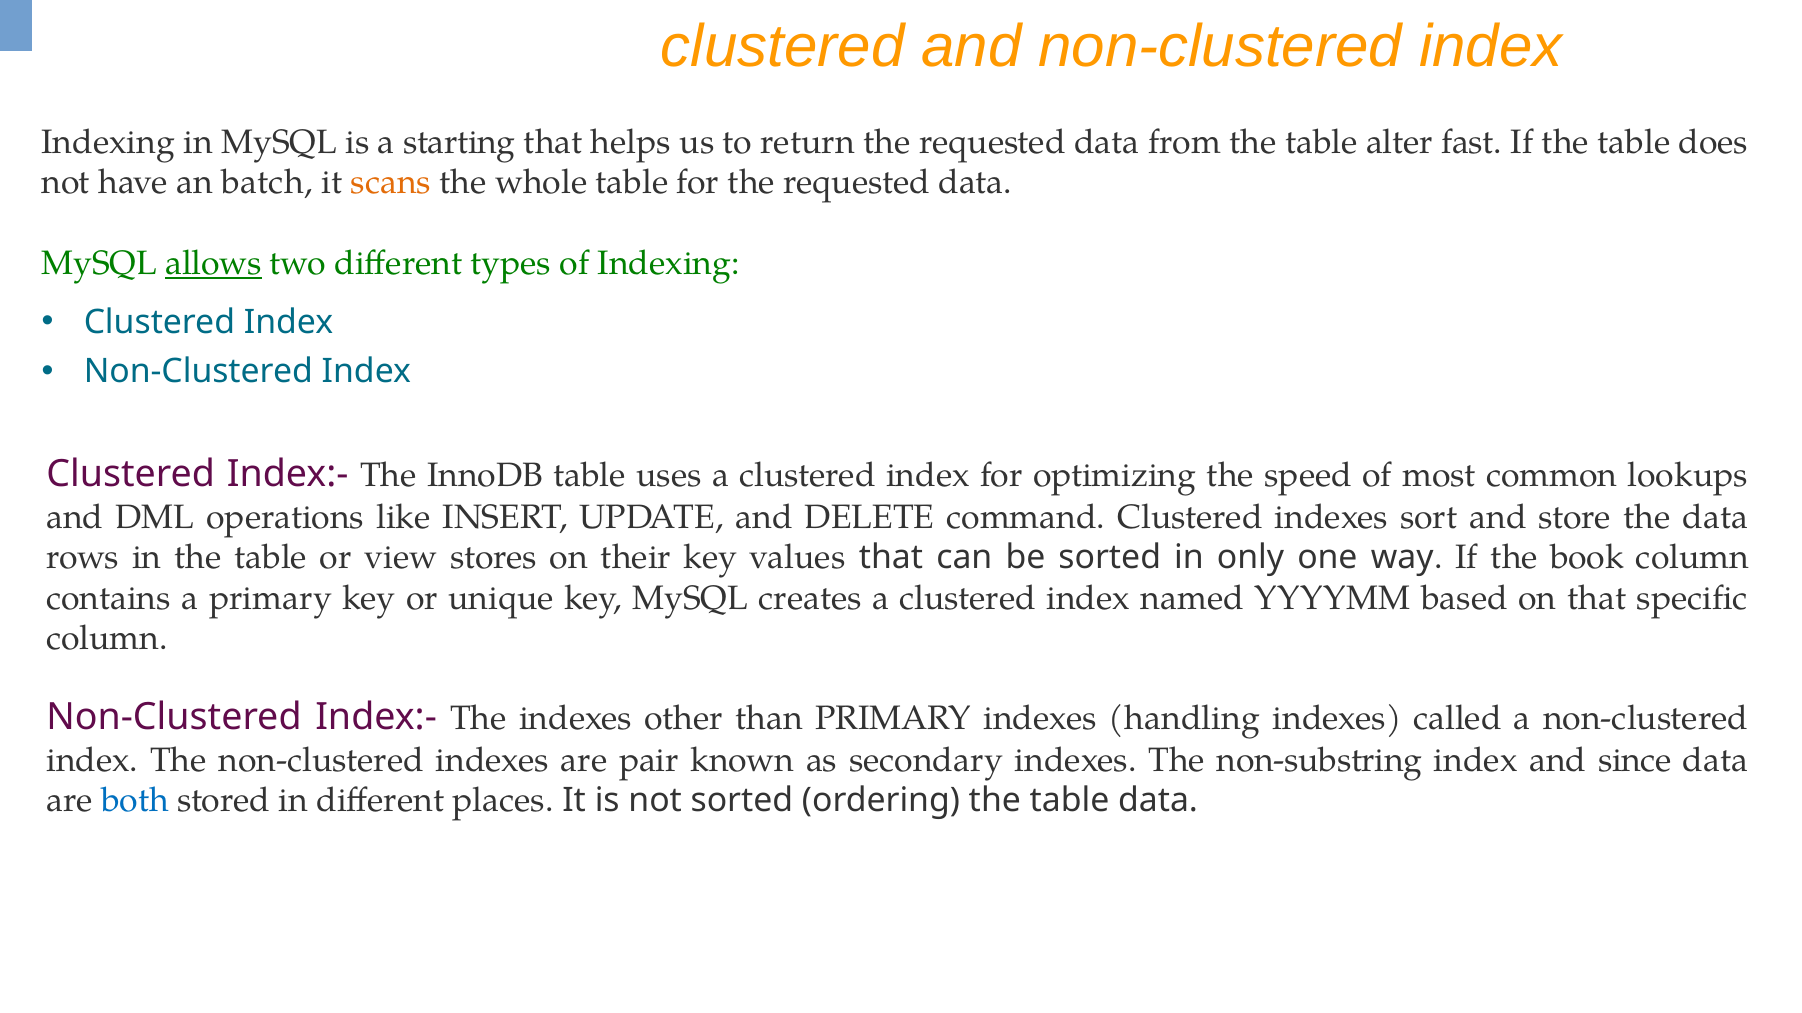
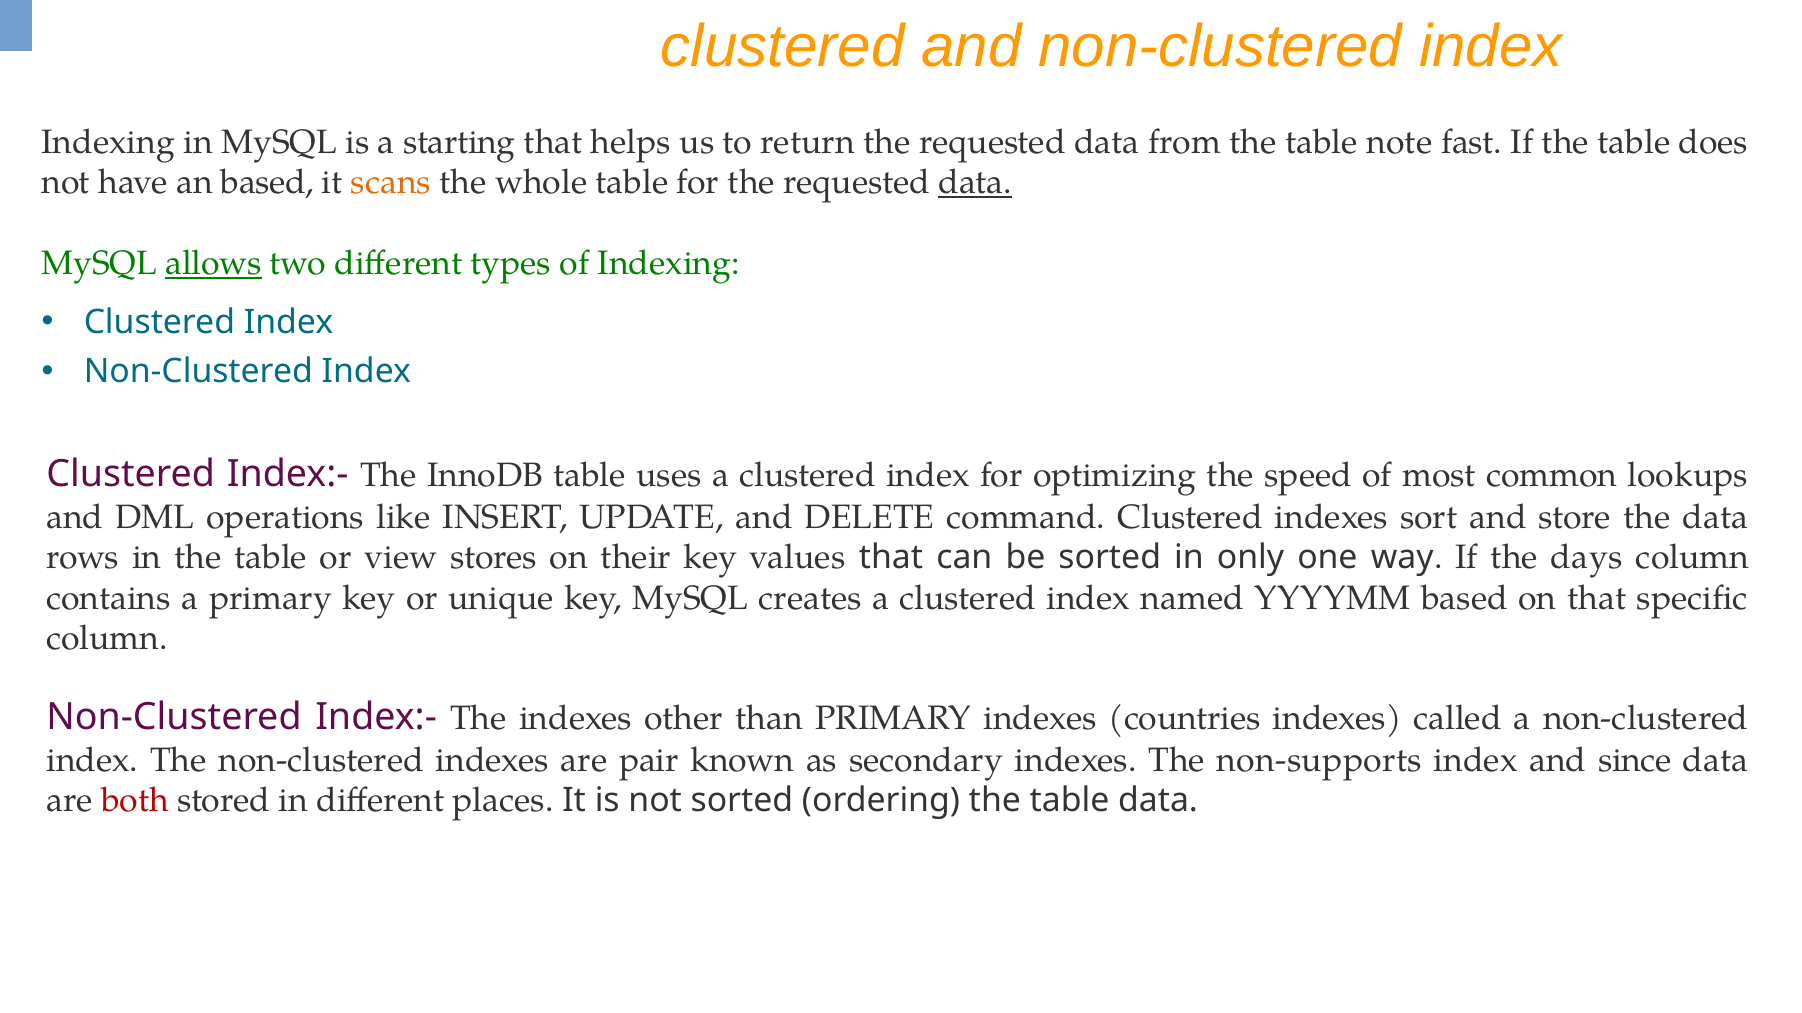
alter: alter -> note (1399, 142)
an batch: batch -> based (267, 183)
data underline: none -> present (975, 183)
book: book -> days (1587, 558)
handling: handling -> countries (1185, 719)
non-substring: non-substring -> non-supports (1319, 760)
both colour: blue -> red (135, 801)
